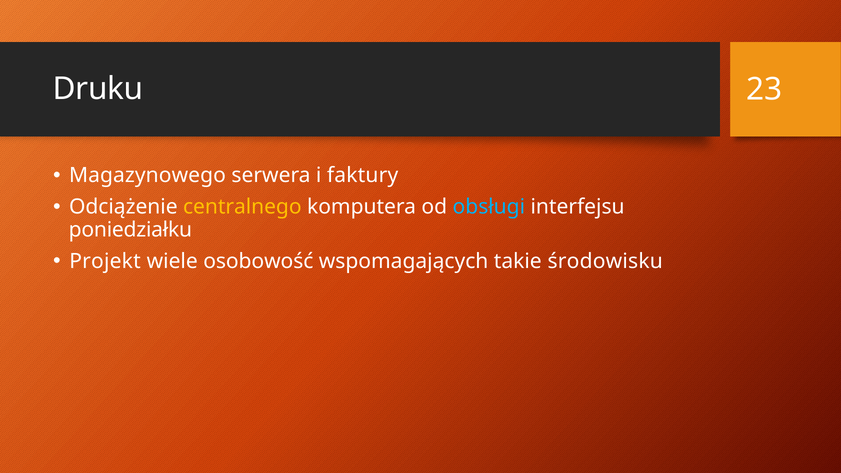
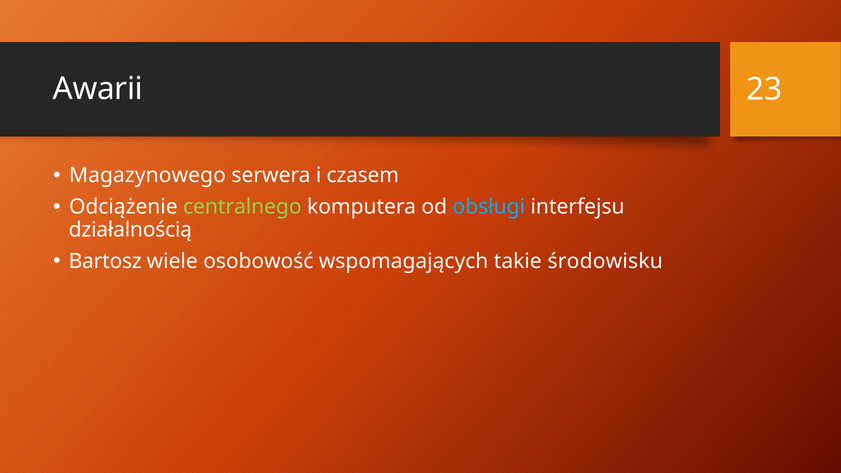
Druku: Druku -> Awarii (98, 89)
faktury: faktury -> czasem (363, 176)
centralnego colour: yellow -> light green (242, 207)
poniedziałku: poniedziałku -> działalnością (130, 230)
Projekt: Projekt -> Bartosz (105, 261)
